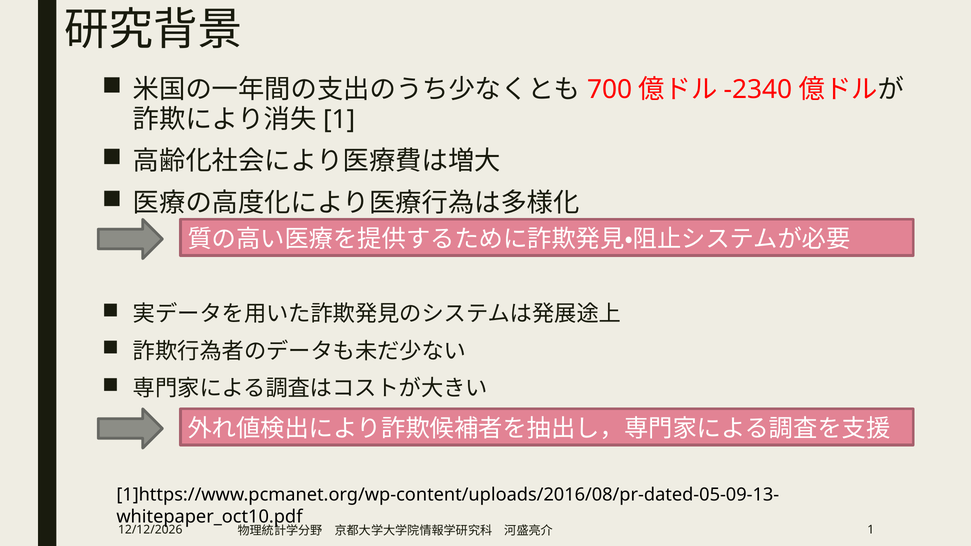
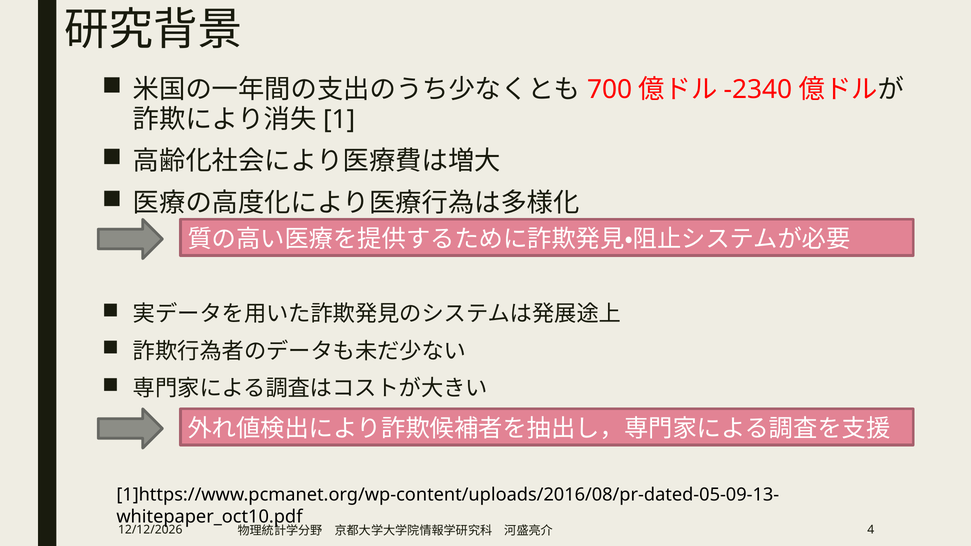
1: 1 -> 4 (871, 530)
